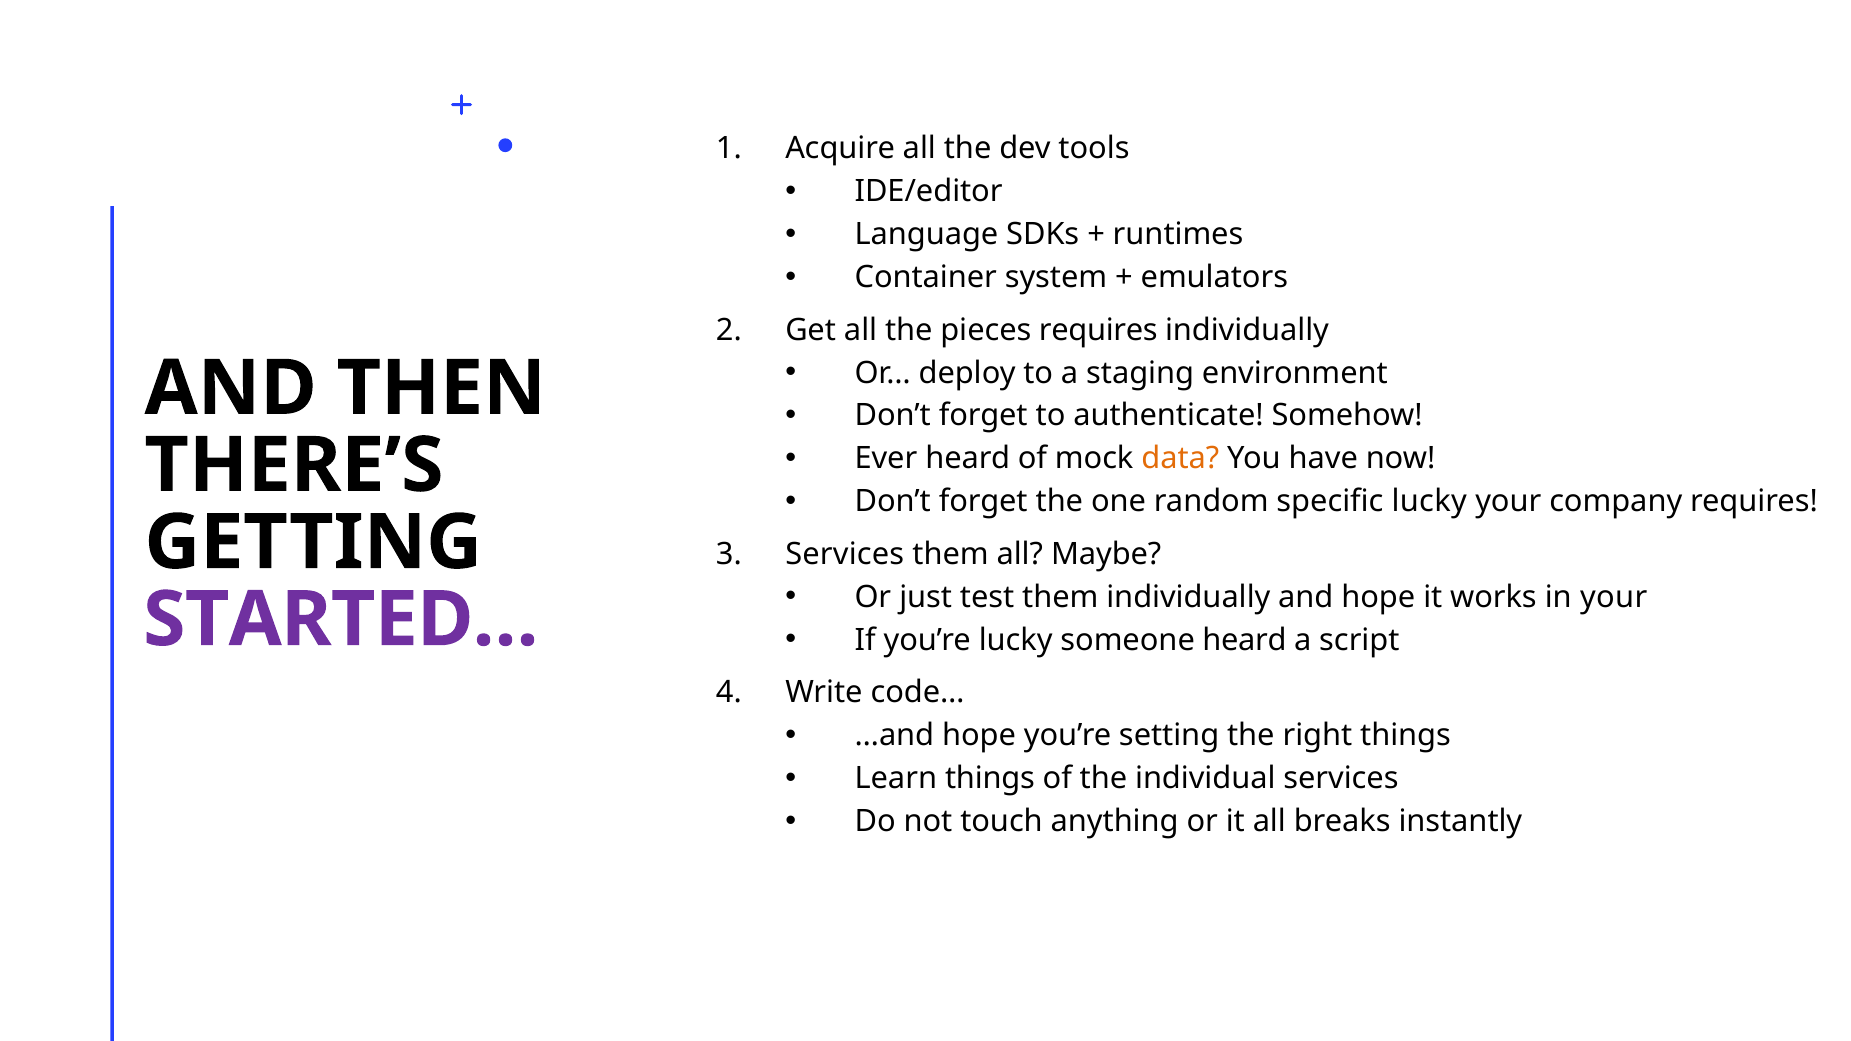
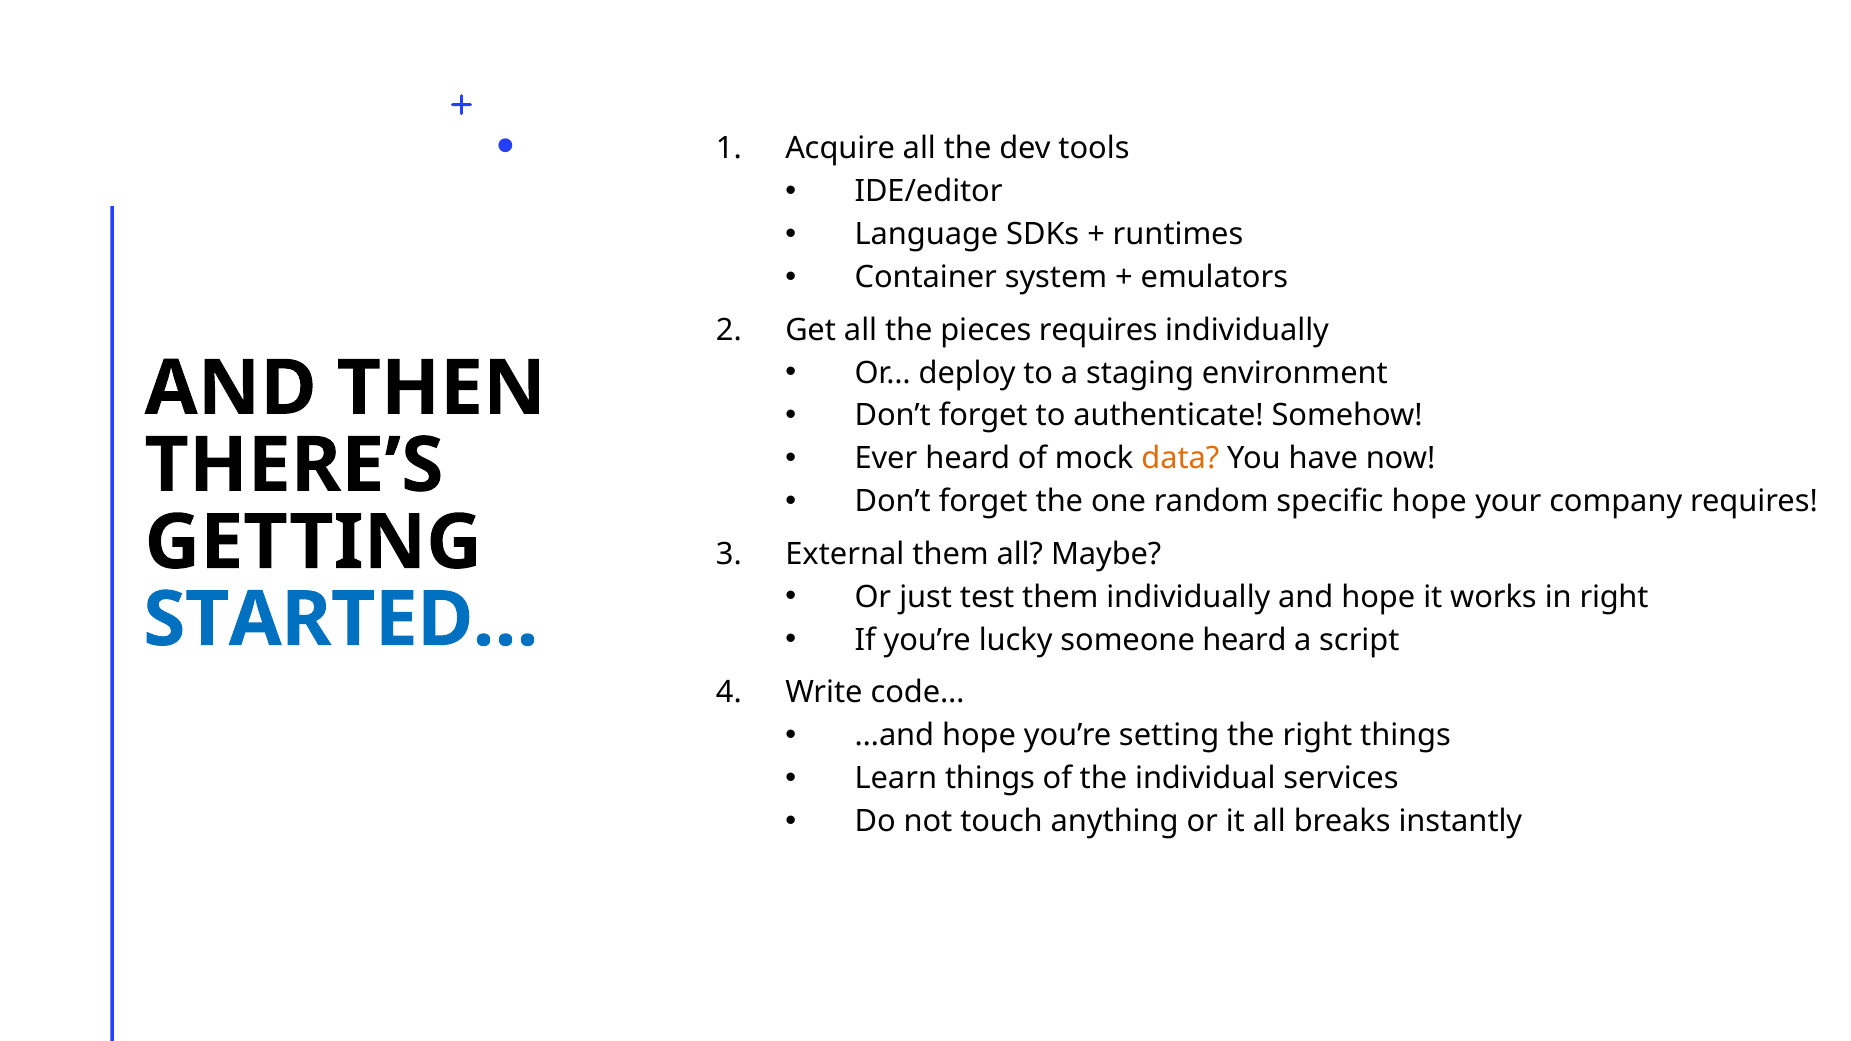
specific lucky: lucky -> hope (1429, 502)
Services: Services -> External (845, 554)
in your: your -> right (1614, 597)
STARTED… colour: purple -> blue (341, 620)
